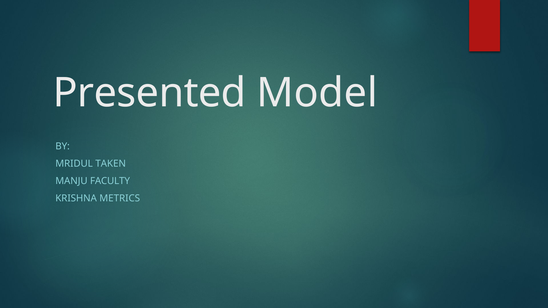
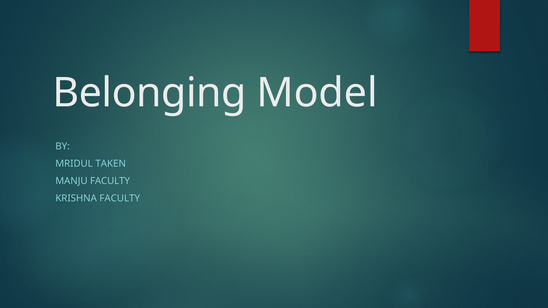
Presented: Presented -> Belonging (149, 93)
KRISHNA METRICS: METRICS -> FACULTY (120, 198)
